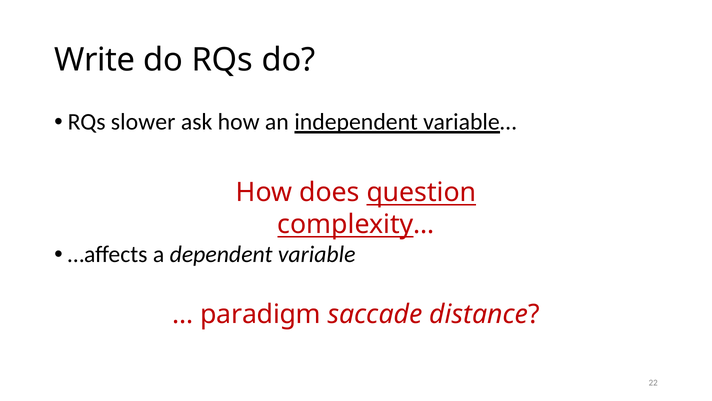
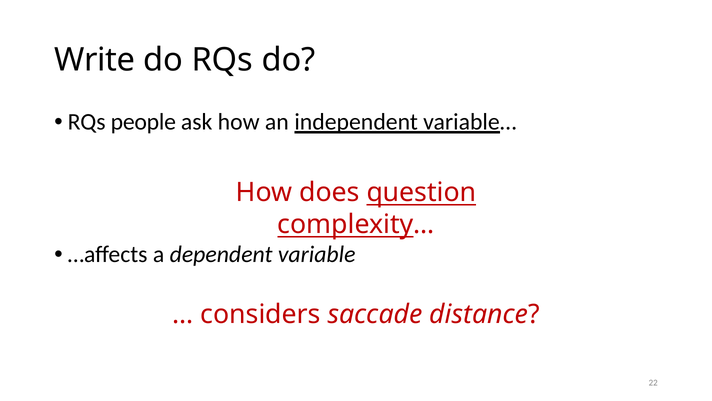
slower: slower -> people (143, 122)
paradigm: paradigm -> considers (260, 314)
